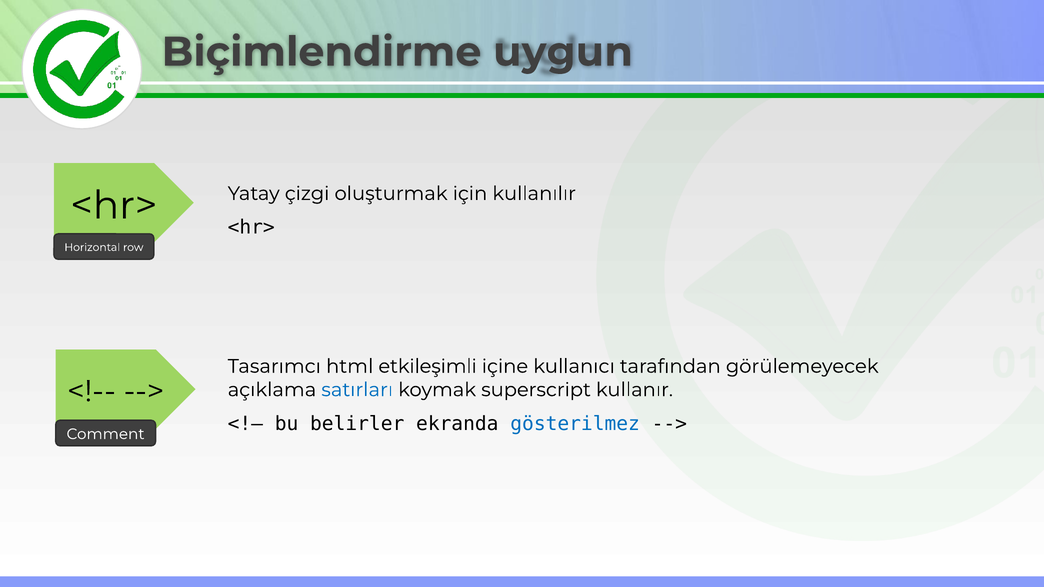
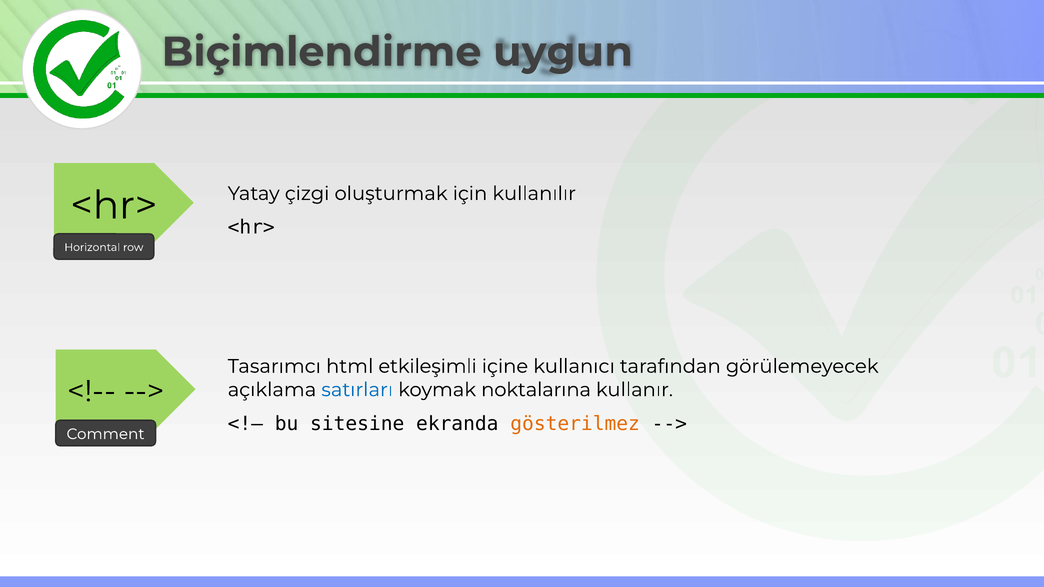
superscript: superscript -> noktalarına (536, 390)
belirler: belirler -> sitesine (357, 424)
gösterilmez colour: blue -> orange (575, 424)
